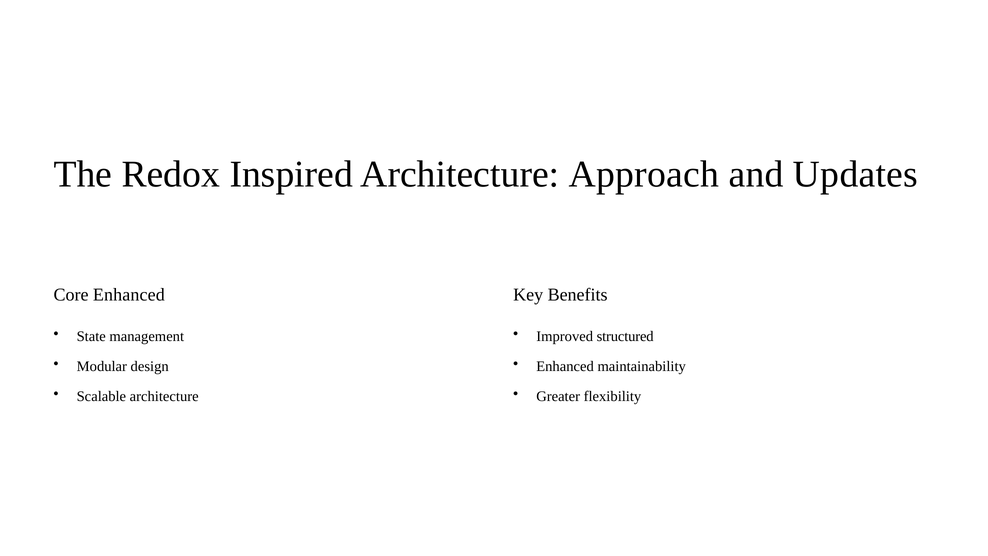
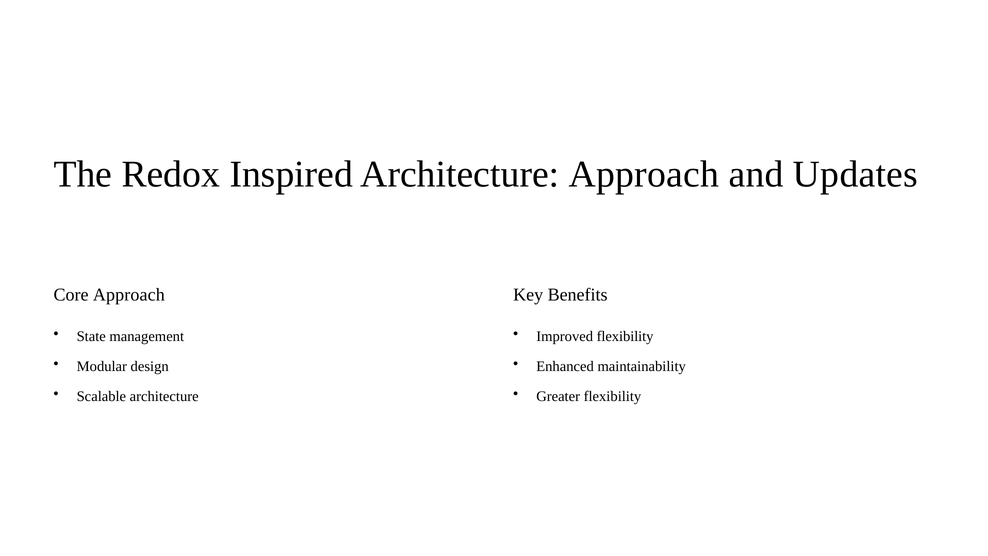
Core Enhanced: Enhanced -> Approach (129, 294)
Improved structured: structured -> flexibility (625, 336)
